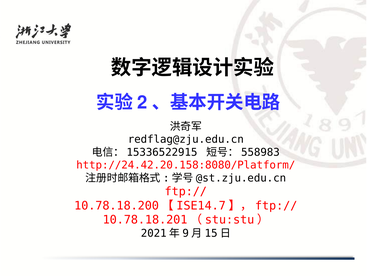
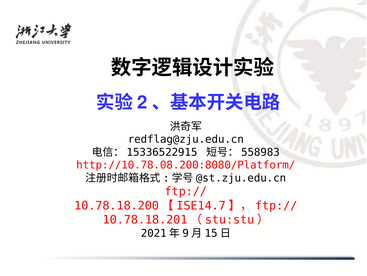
http://24.42.20.158:8080/Platform/: http://24.42.20.158:8080/Platform/ -> http://10.78.08.200:8080/Platform/ (186, 165)
